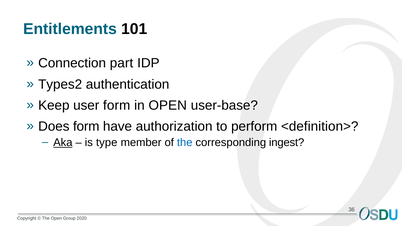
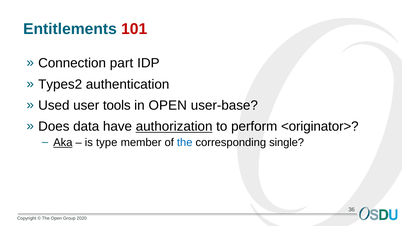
101 colour: black -> red (134, 29)
Keep: Keep -> Used (54, 105)
user form: form -> tools (117, 105)
Does form: form -> data (86, 127)
authorization underline: none -> present (174, 127)
<definition>: <definition> -> <originator> (320, 127)
ingest: ingest -> single (287, 143)
